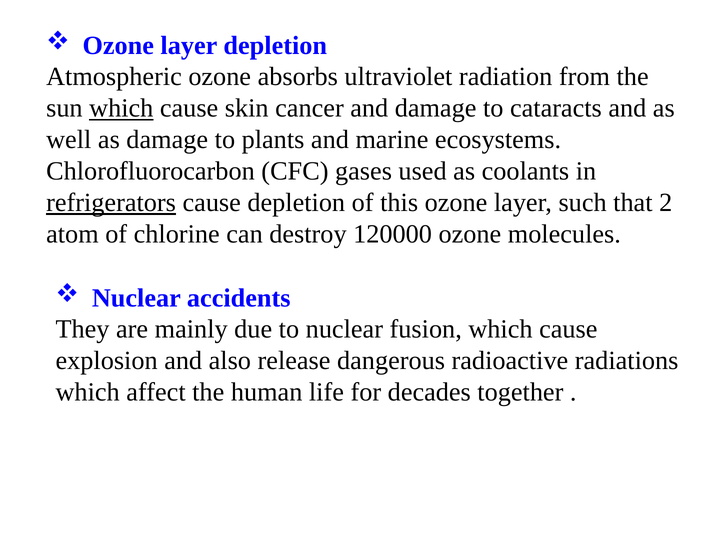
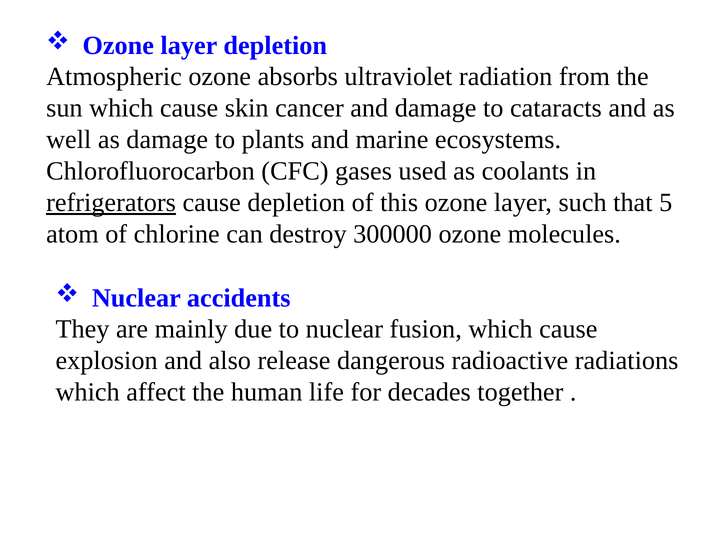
which underline: present -> none (121, 108)
2: 2 -> 5 (666, 203)
120000: 120000 -> 300000 (393, 234)
